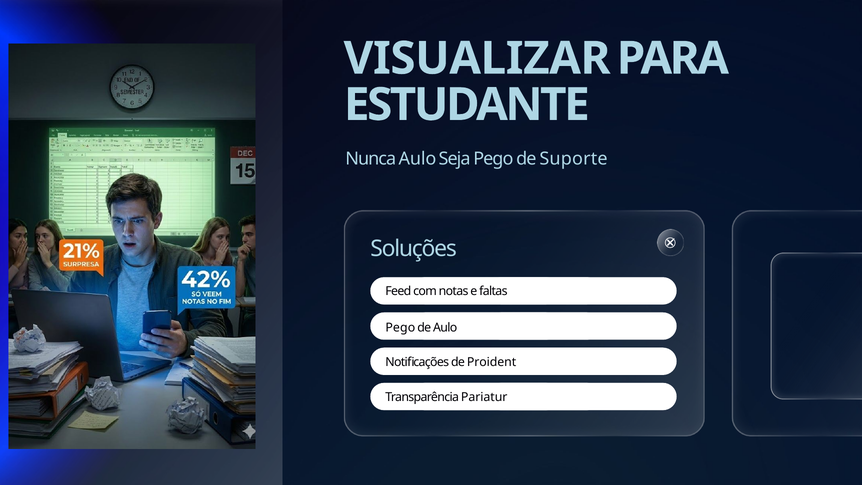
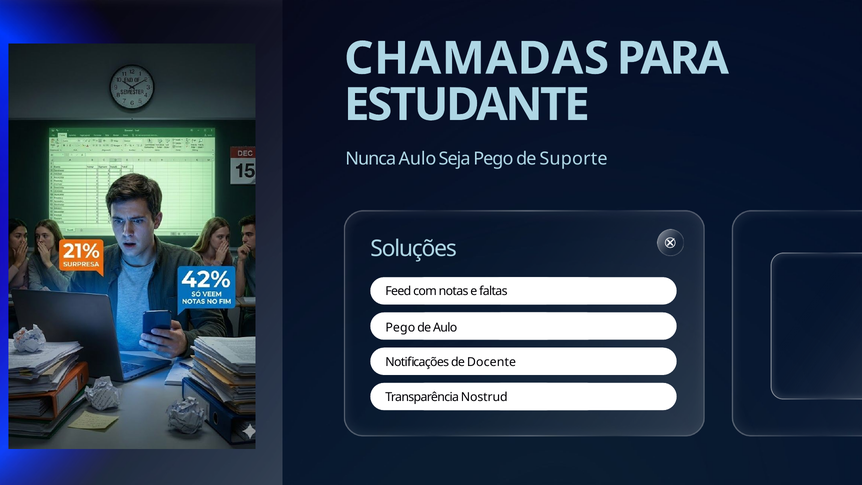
VISUALIZAR: VISUALIZAR -> CHAMADAS (477, 59)
Proident: Proident -> Docente (491, 362)
Pariatur: Pariatur -> Nostrud (484, 397)
